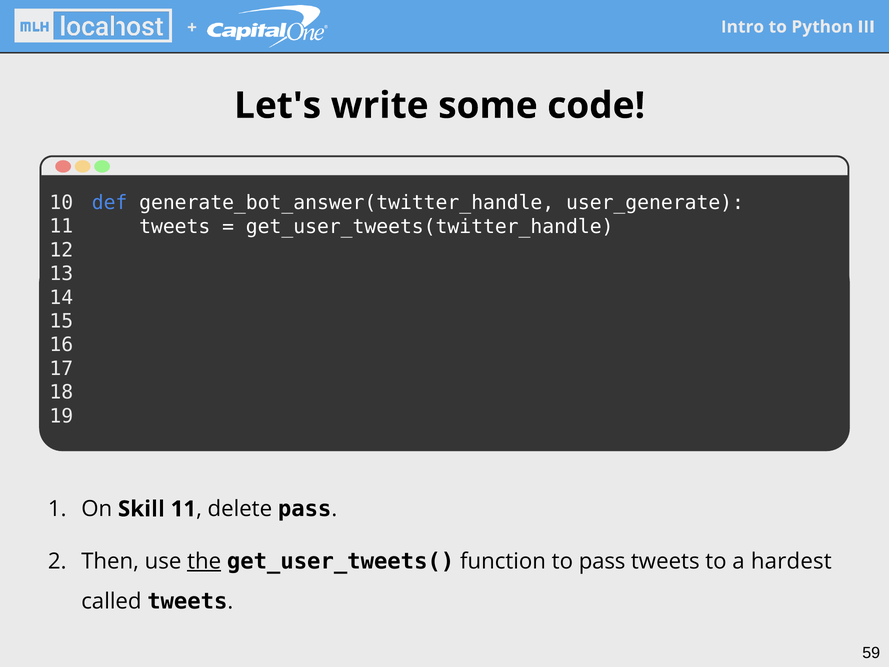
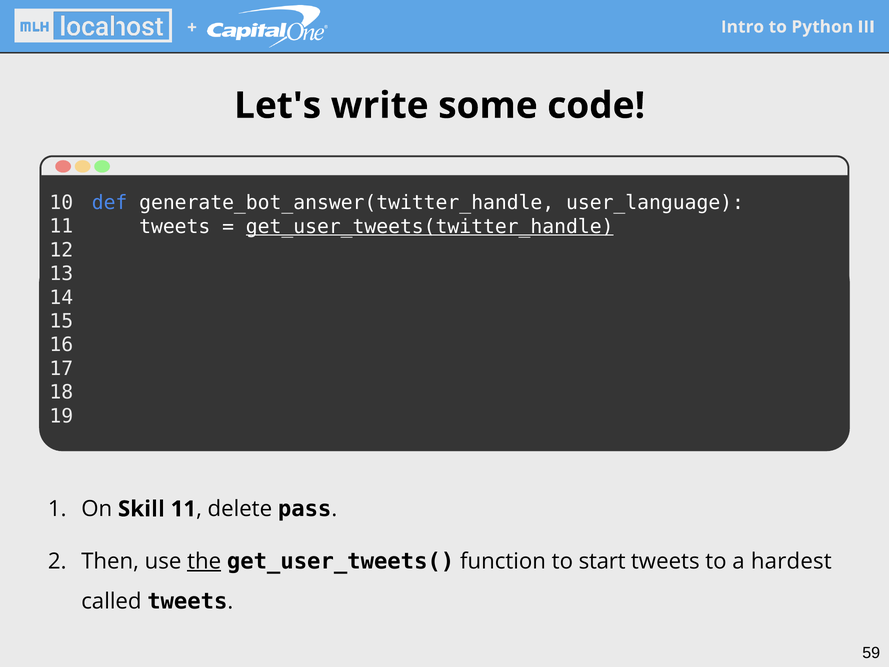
user_generate: user_generate -> user_language (655, 203)
get_user_tweets(twitter_handle underline: none -> present (430, 226)
to pass: pass -> start (602, 561)
